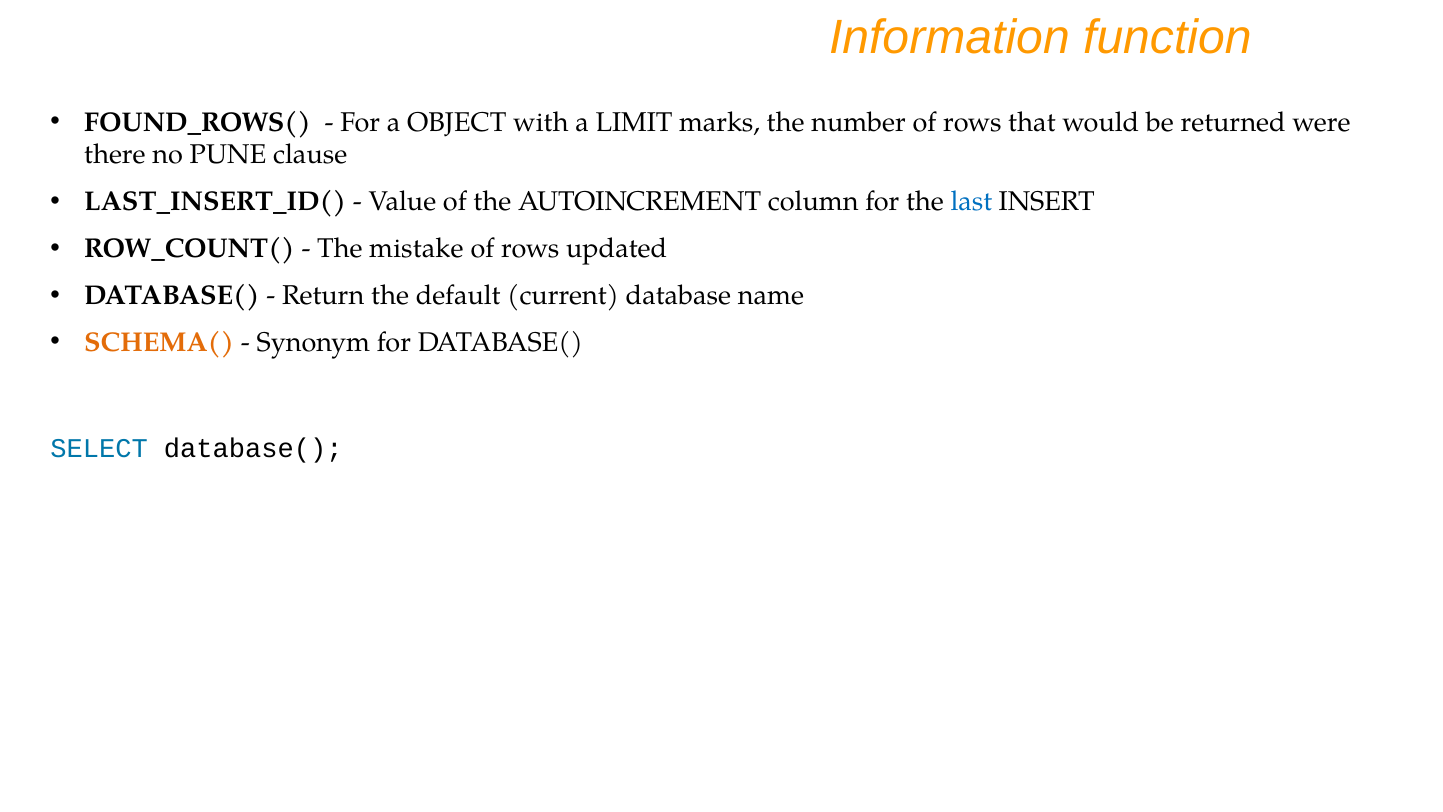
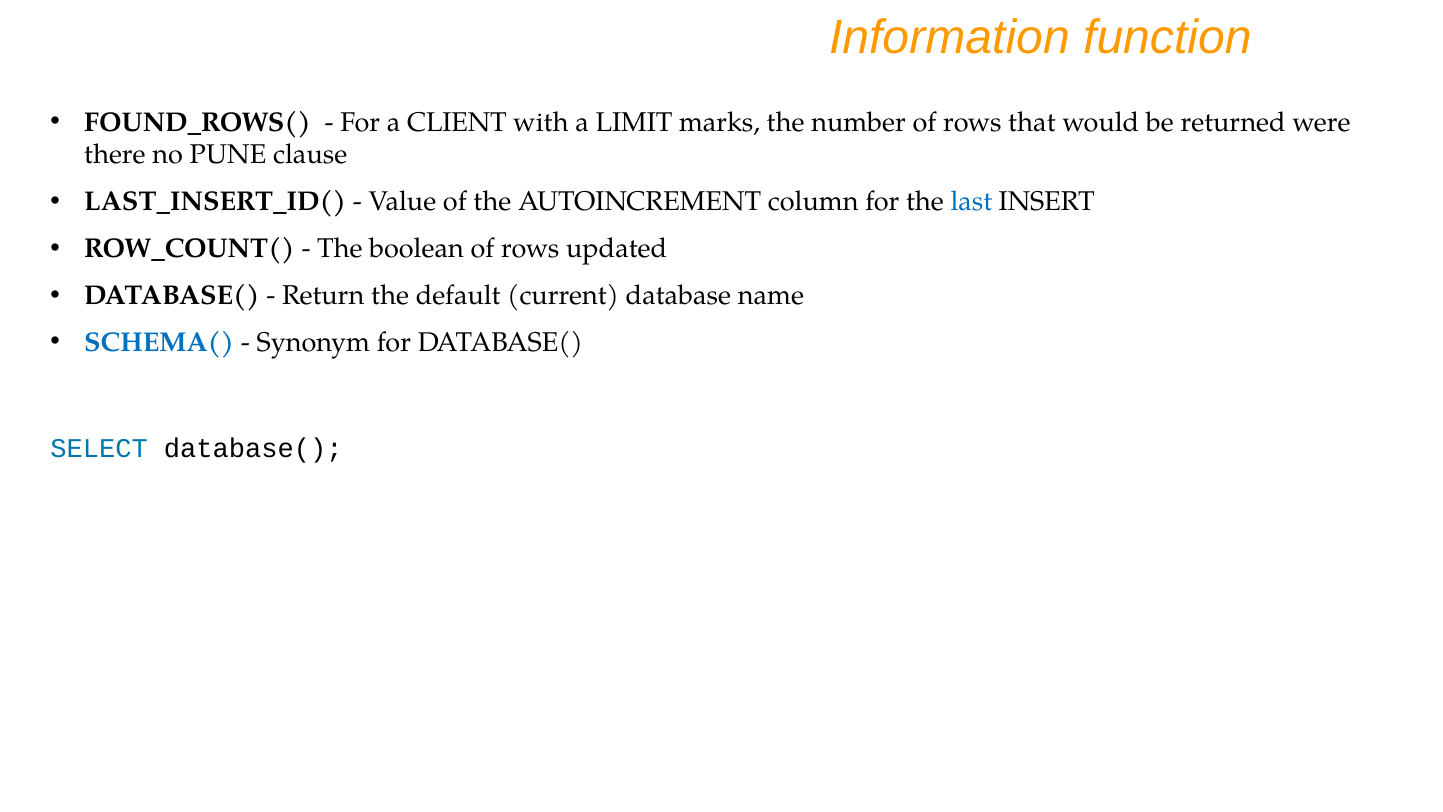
OBJECT: OBJECT -> CLIENT (457, 122)
mistake: mistake -> boolean (417, 249)
SCHEMA( colour: orange -> blue (159, 342)
